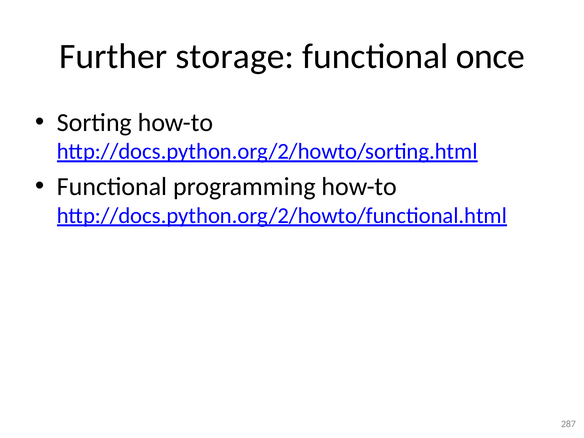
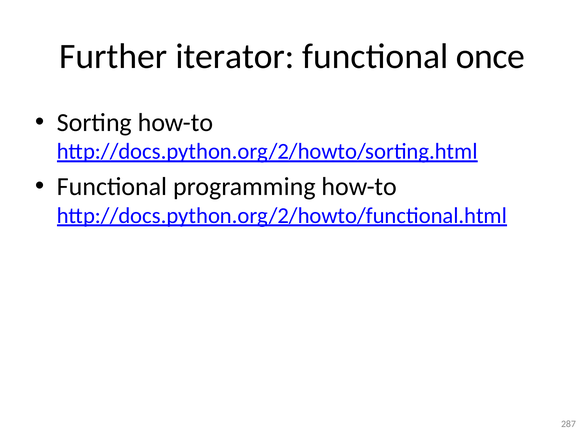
storage: storage -> iterator (235, 57)
